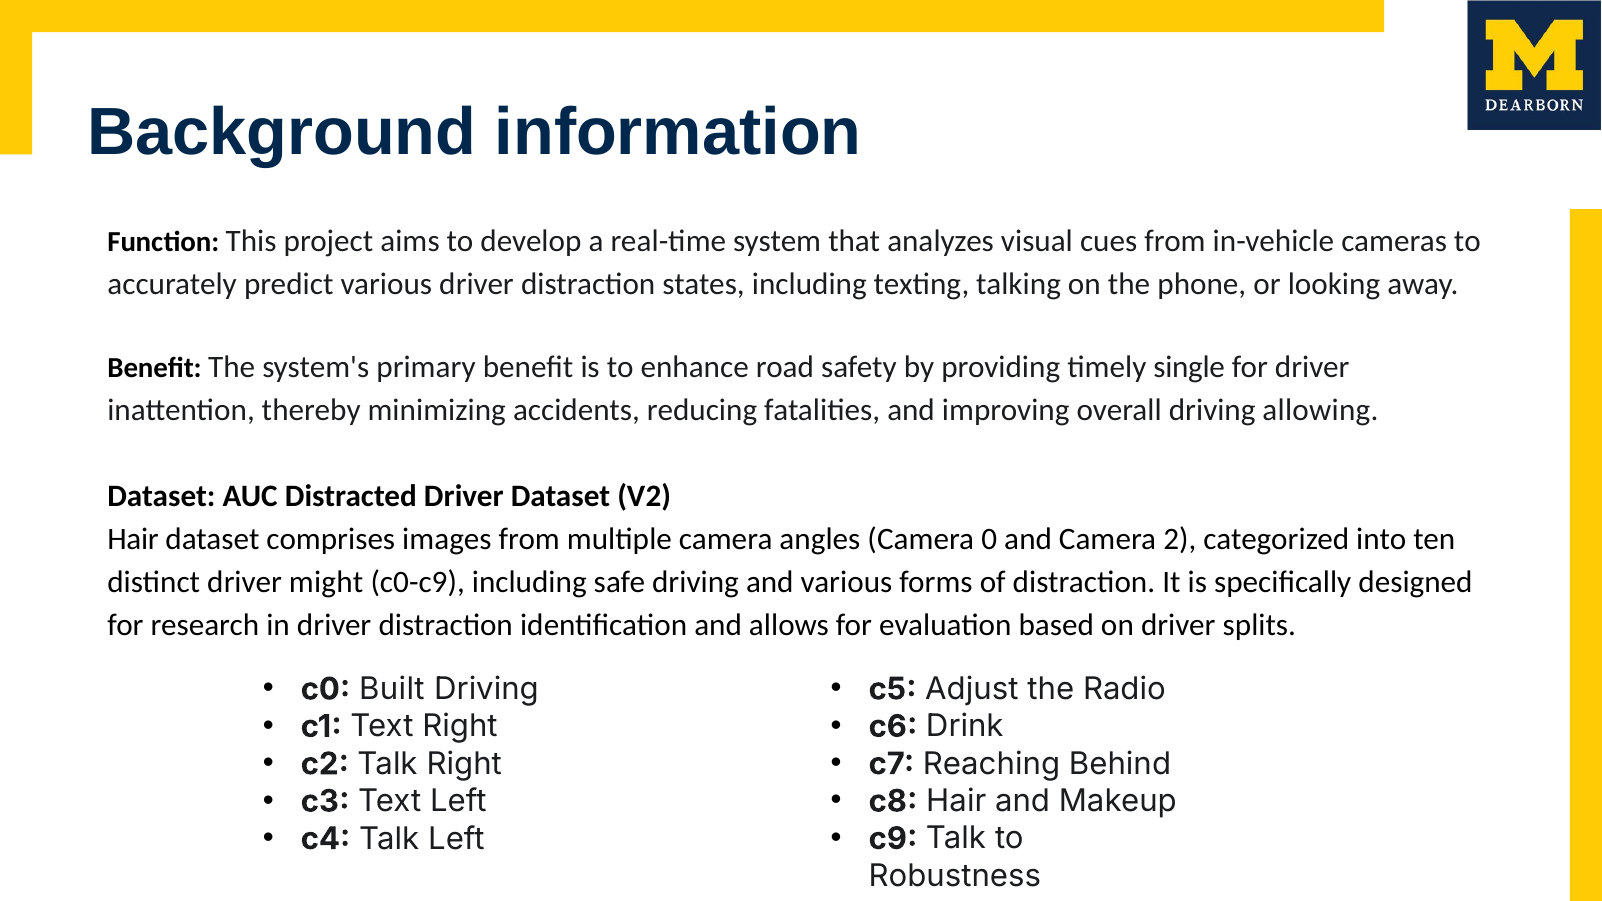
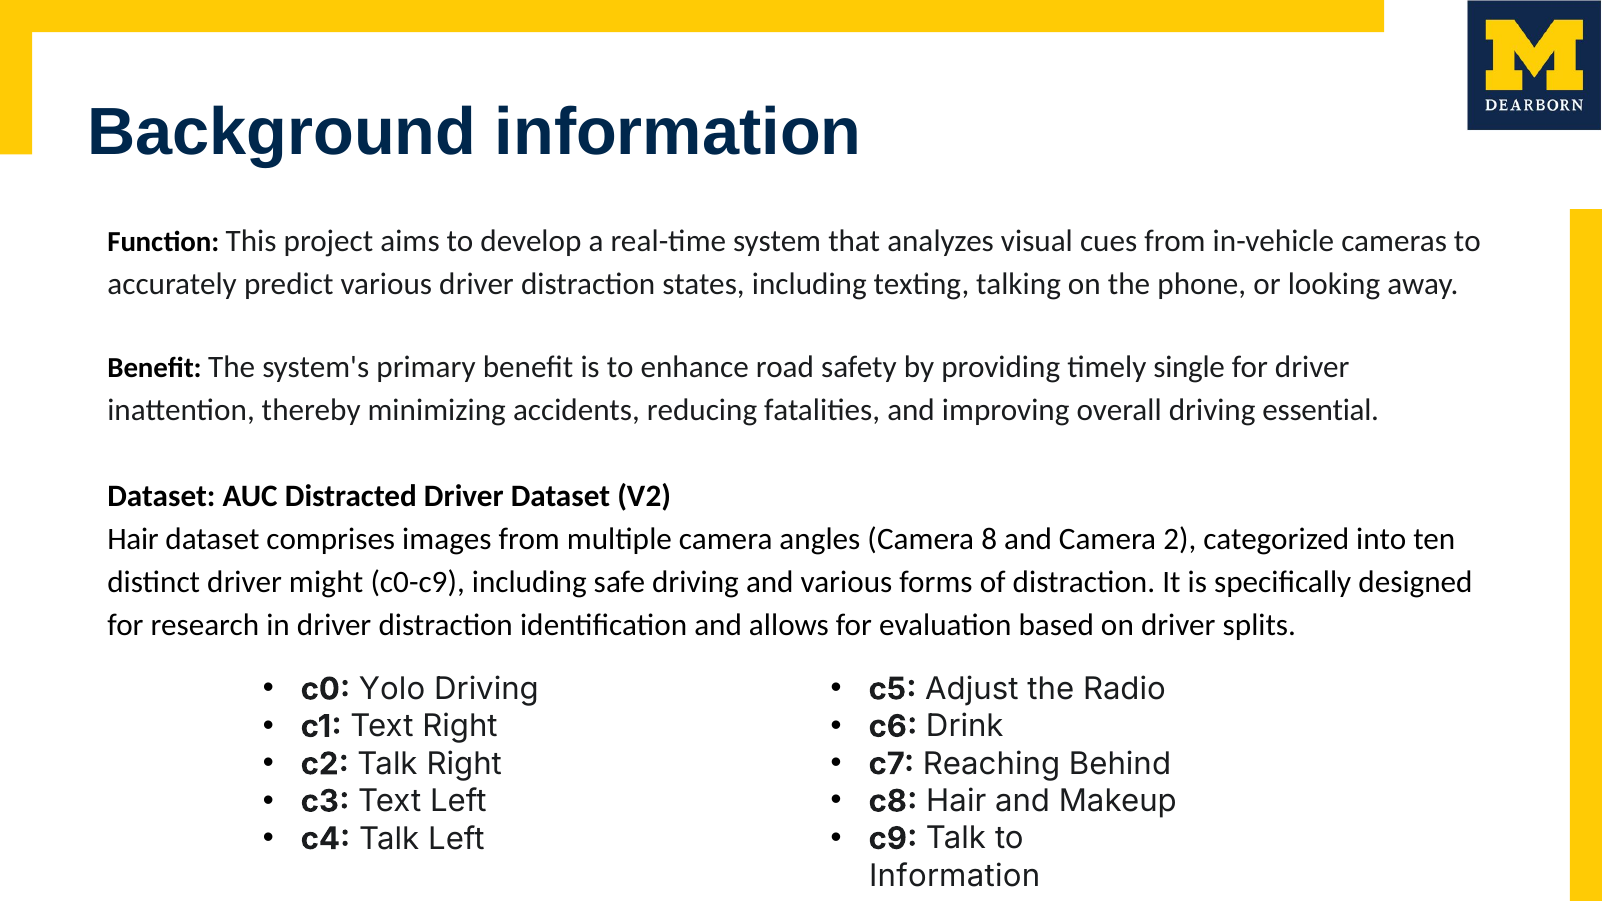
allowing: allowing -> essential (1321, 410)
0: 0 -> 8 (989, 539)
Built: Built -> Yolo (392, 689)
Robustness: Robustness -> Information (955, 876)
